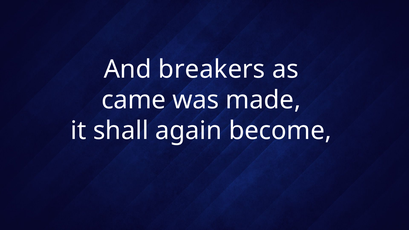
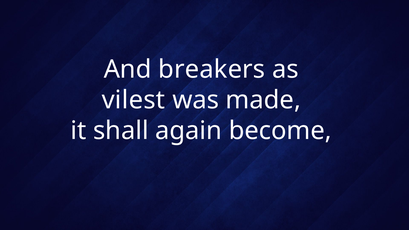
came: came -> vilest (133, 100)
